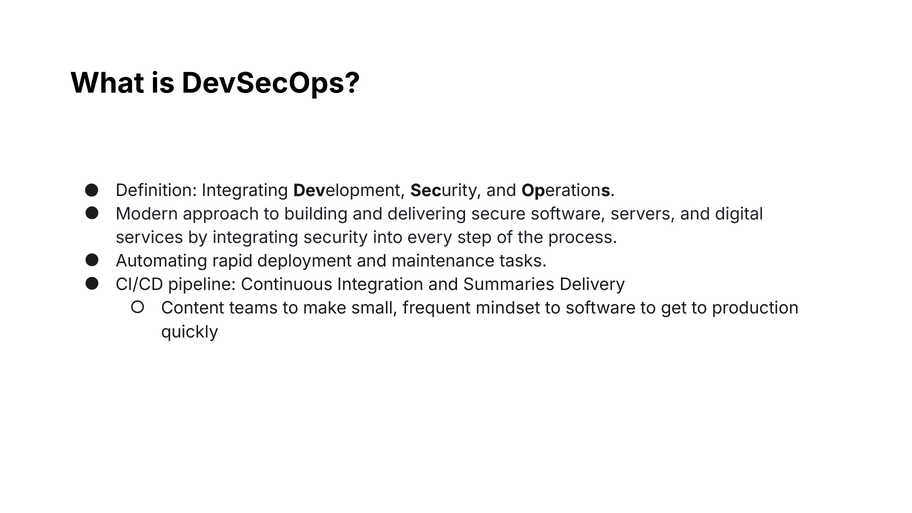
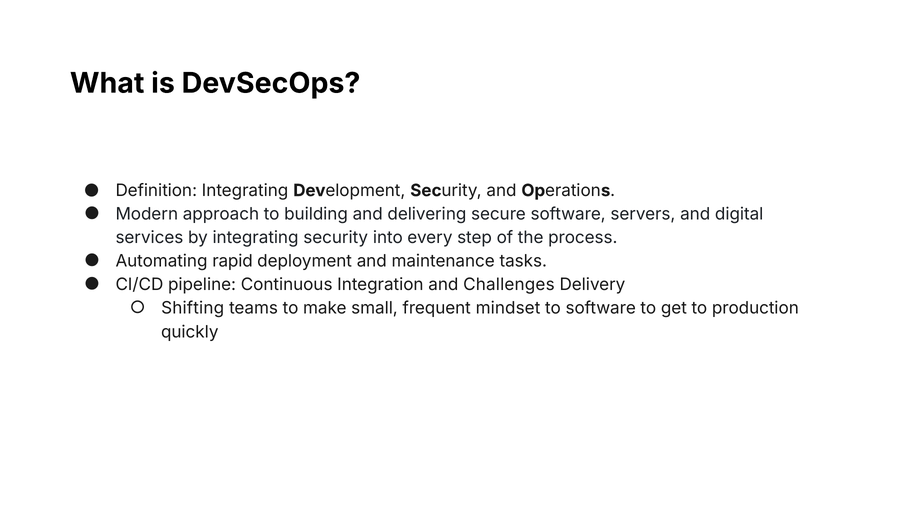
Summaries: Summaries -> Challenges (509, 285)
Content: Content -> Shifting (193, 308)
